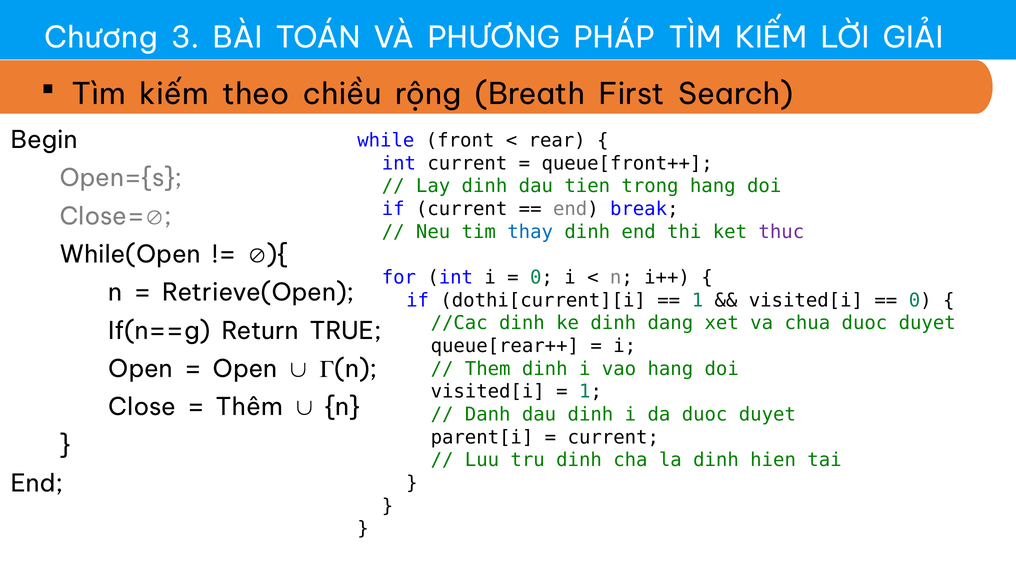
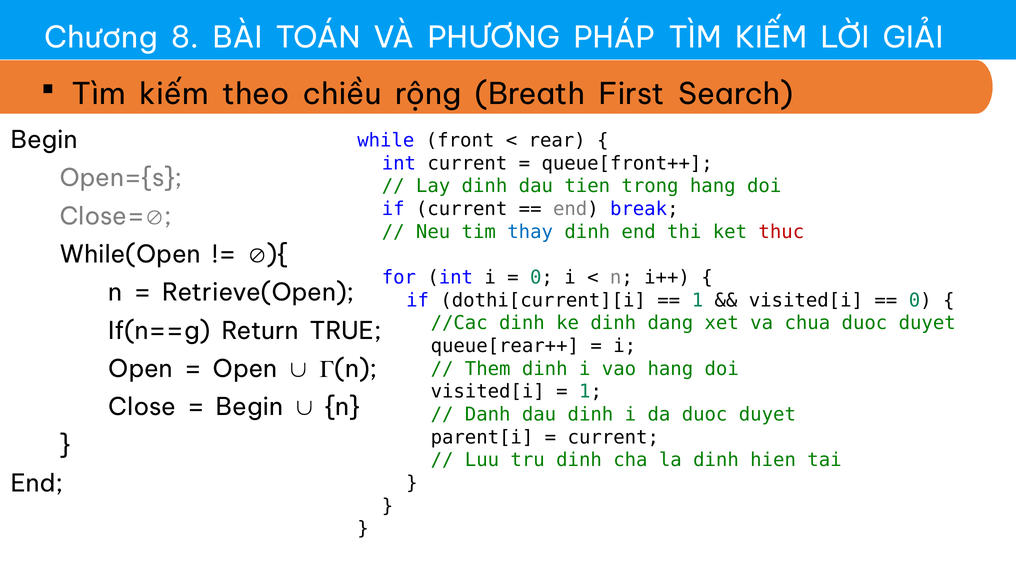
3: 3 -> 8 (185, 38)
thuc colour: purple -> red (781, 232)
Thêm: Thêm -> Begin (250, 407)
